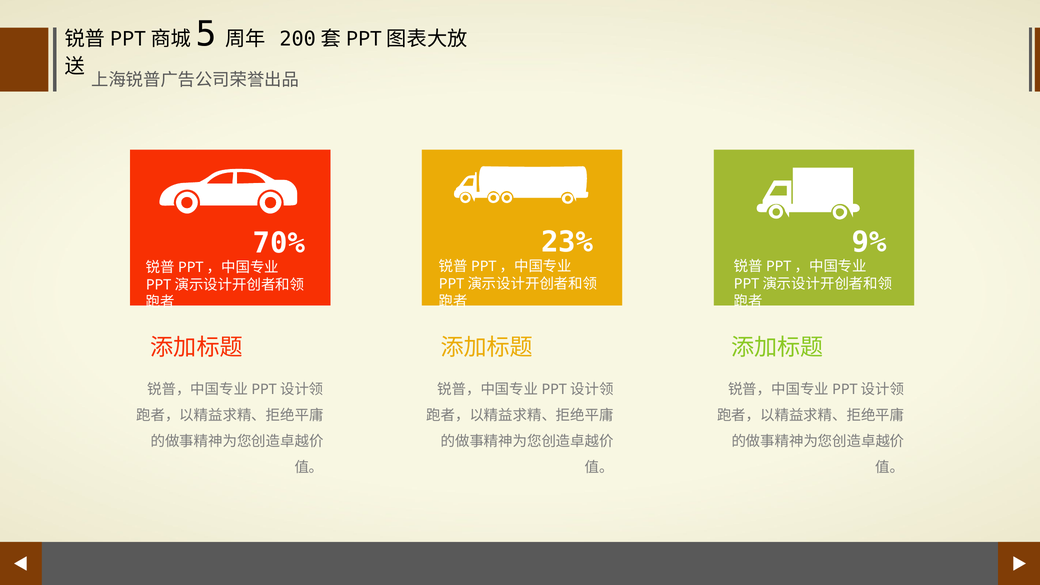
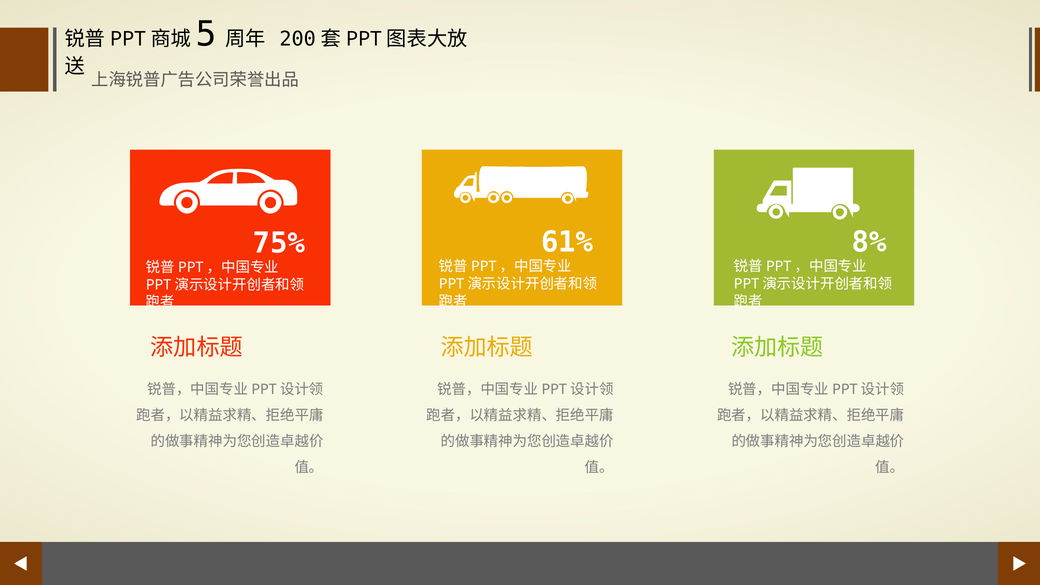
23%: 23% -> 61% (567, 242)
9%: 9% -> 8% (869, 242)
70%: 70% -> 75% (279, 243)
